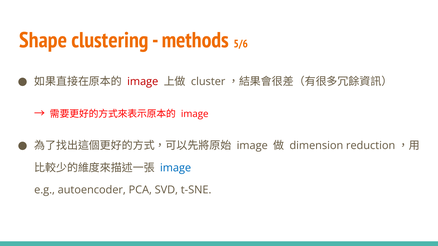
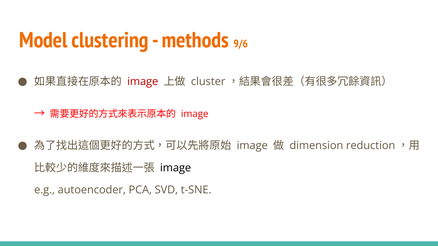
Shape: Shape -> Model (43, 40)
5/6: 5/6 -> 9/6 (241, 44)
image colour: blue -> black (176, 168)
